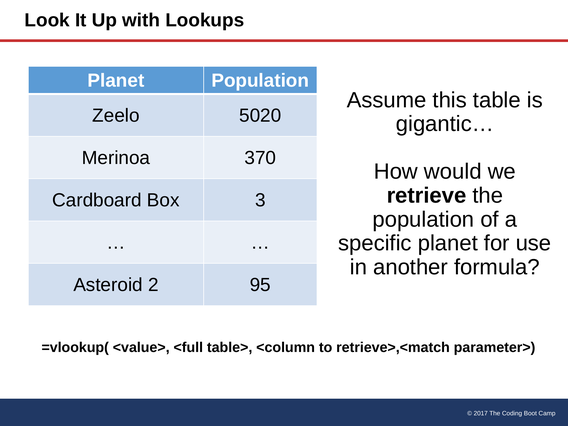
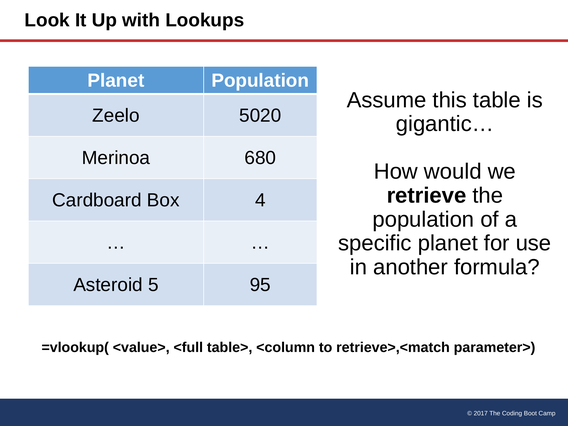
370: 370 -> 680 (260, 158)
3: 3 -> 4 (260, 200)
2: 2 -> 5 (153, 285)
